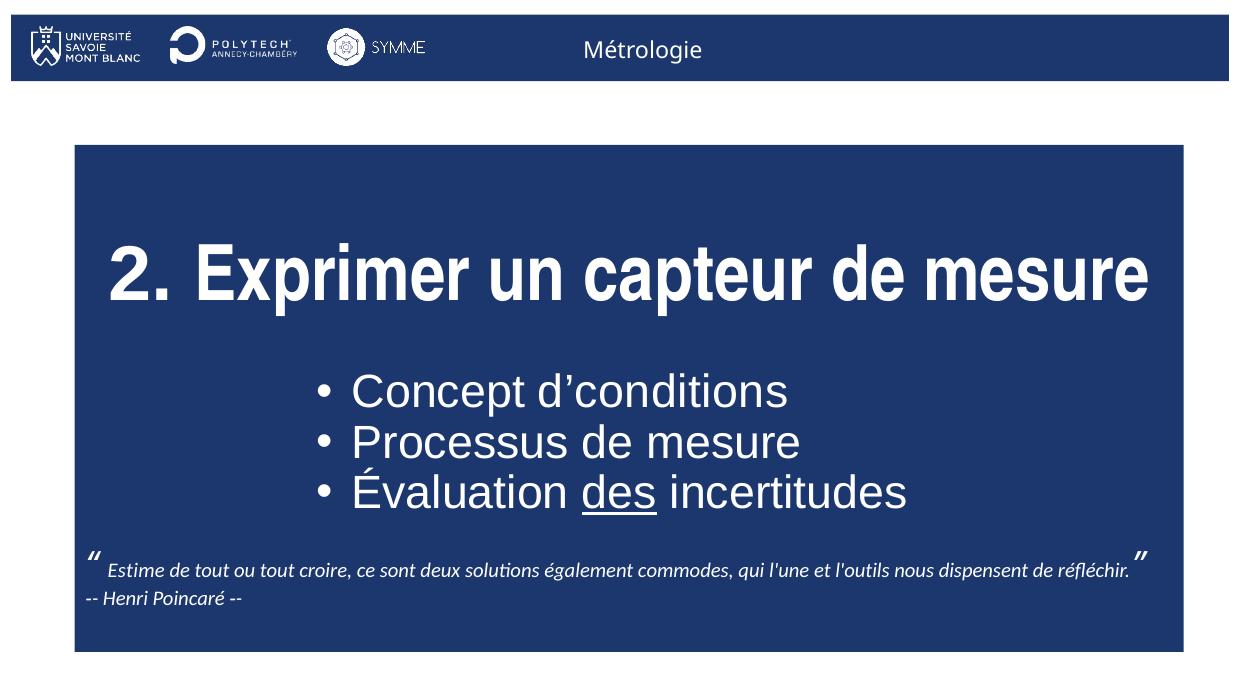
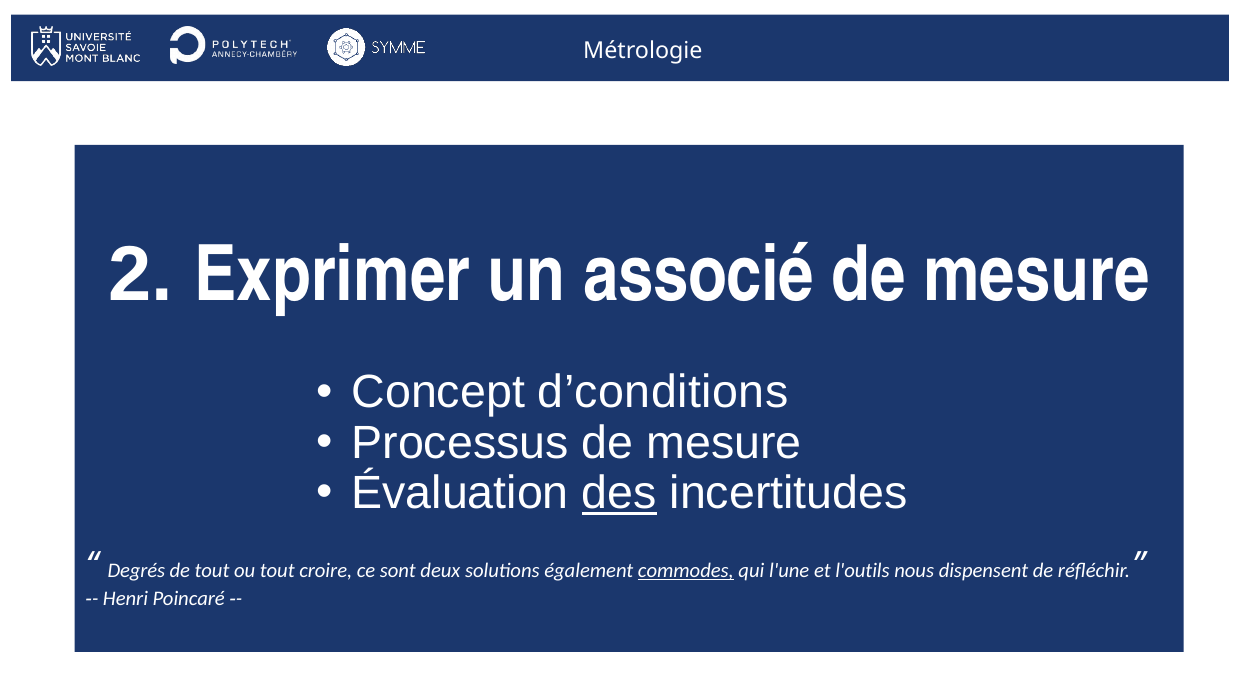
capteur: capteur -> associé (699, 275)
Estime: Estime -> Degrés (136, 570)
commodes underline: none -> present (686, 570)
